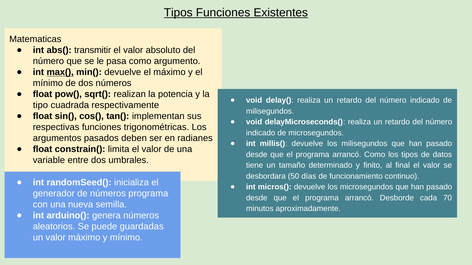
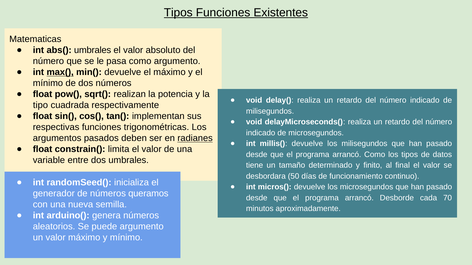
abs( transmitir: transmitir -> umbrales (93, 50)
radianes underline: none -> present (195, 138)
números programa: programa -> queramos (148, 194)
puede guardadas: guardadas -> argumento (142, 227)
